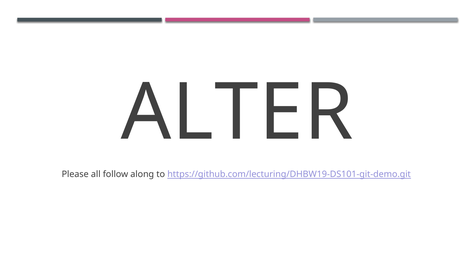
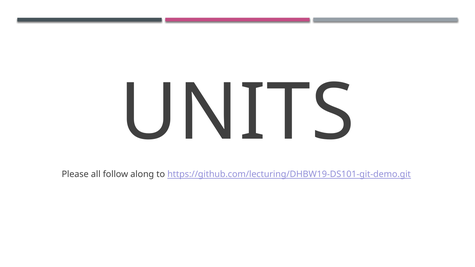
ALTER: ALTER -> UNITS (237, 113)
